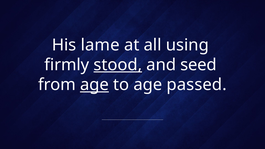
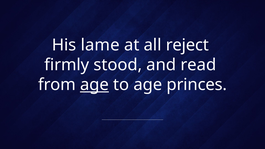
using: using -> reject (187, 45)
stood underline: present -> none (118, 65)
seed: seed -> read (198, 65)
passed: passed -> princes (197, 85)
